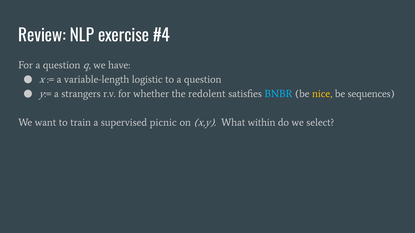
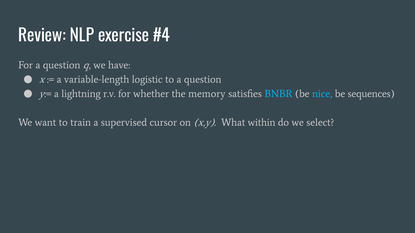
strangers: strangers -> lightning (81, 94)
redolent: redolent -> memory (207, 94)
nice colour: yellow -> light blue (322, 94)
picnic: picnic -> cursor (163, 123)
